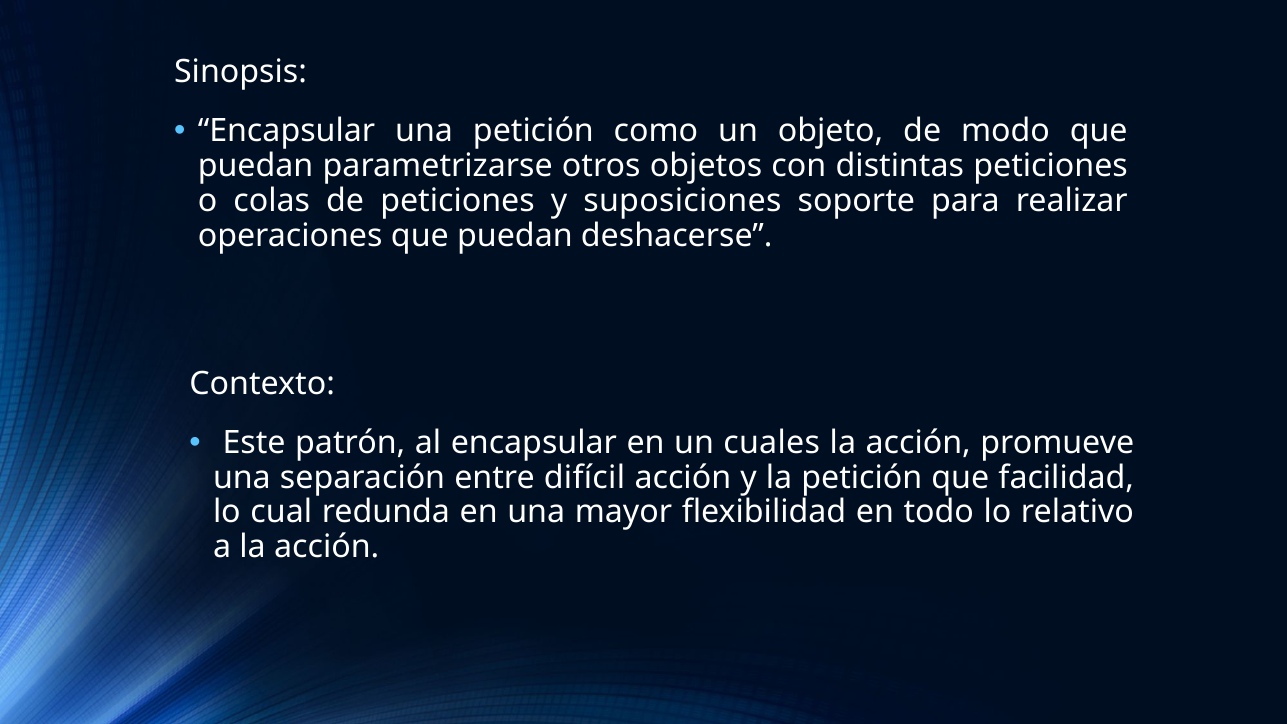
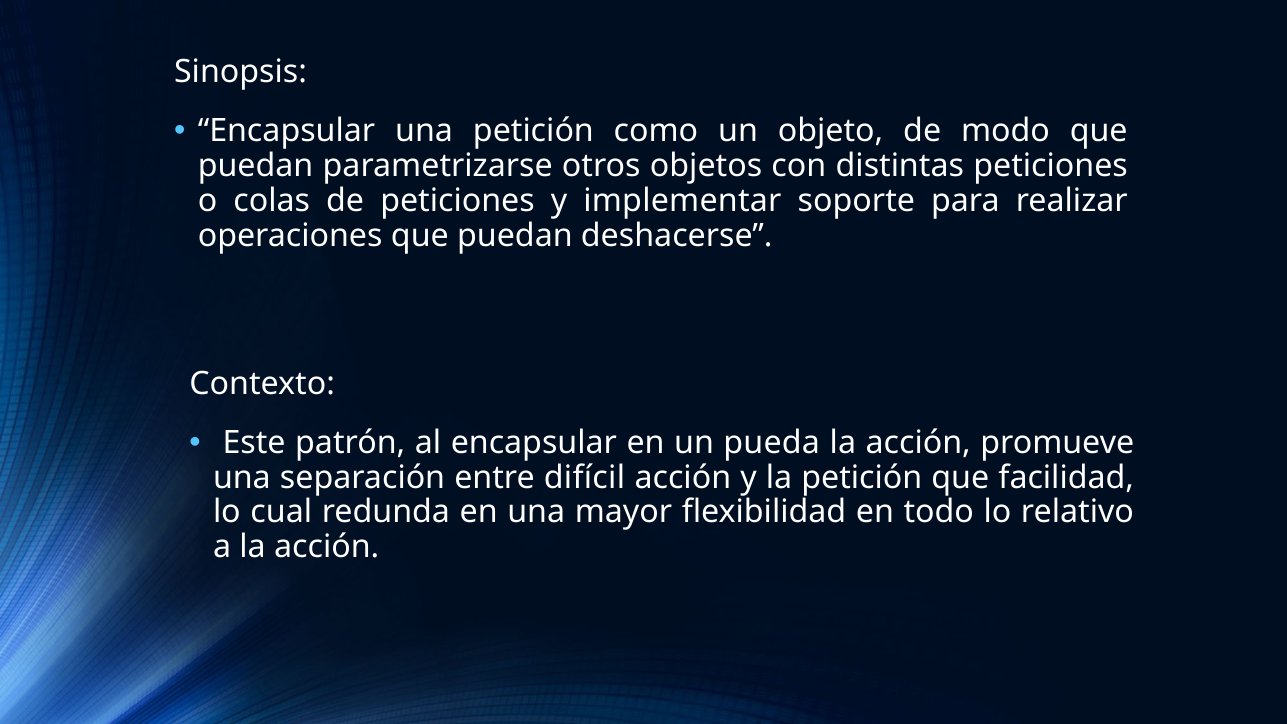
suposiciones: suposiciones -> implementar (682, 201)
cuales: cuales -> pueda (772, 443)
